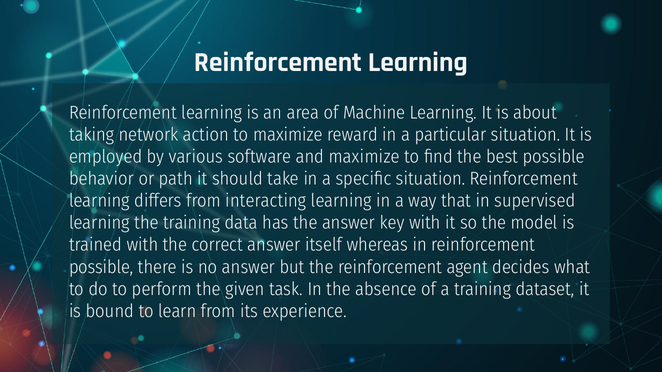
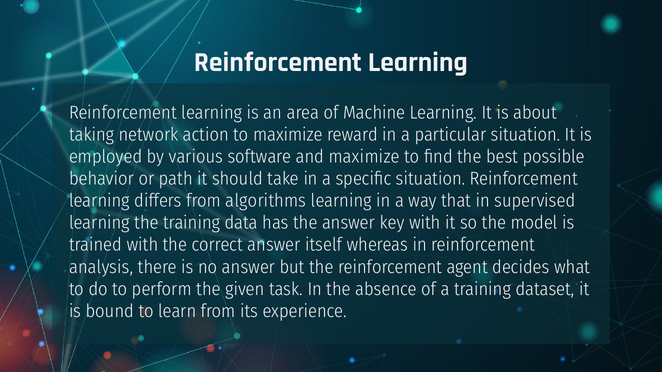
interacting: interacting -> algorithms (266, 201)
possible: possible -> analysis (101, 267)
